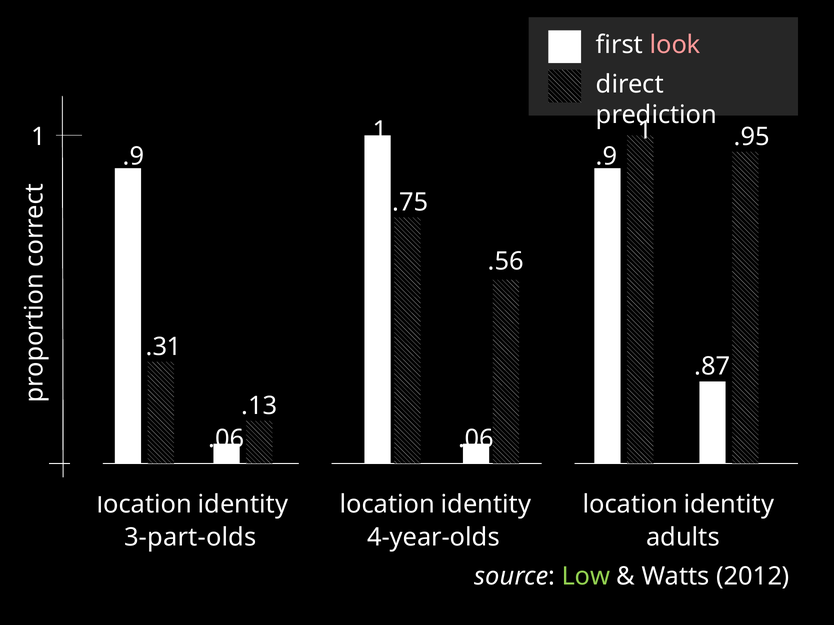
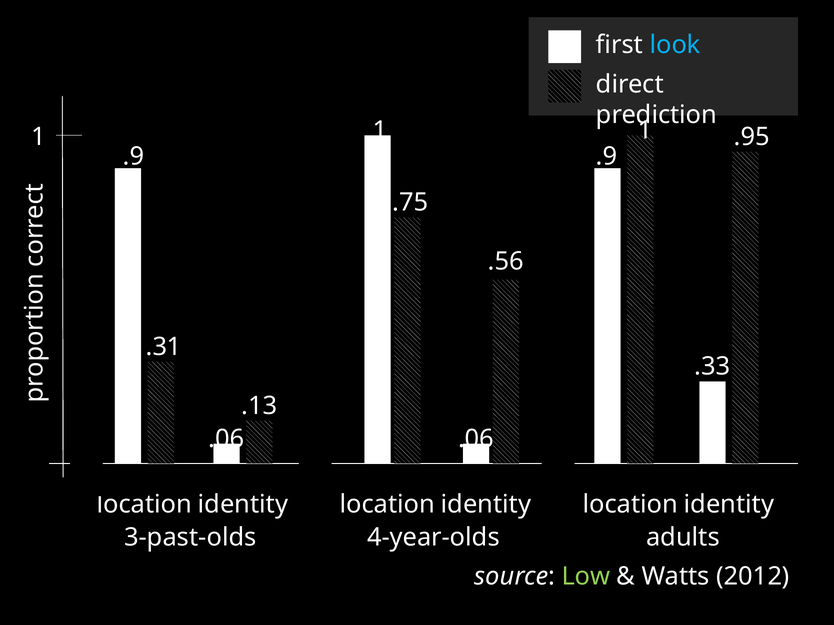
look colour: pink -> light blue (675, 45)
.87: .87 -> .33 (712, 367)
3-part-olds: 3-part-olds -> 3-past-olds (190, 538)
